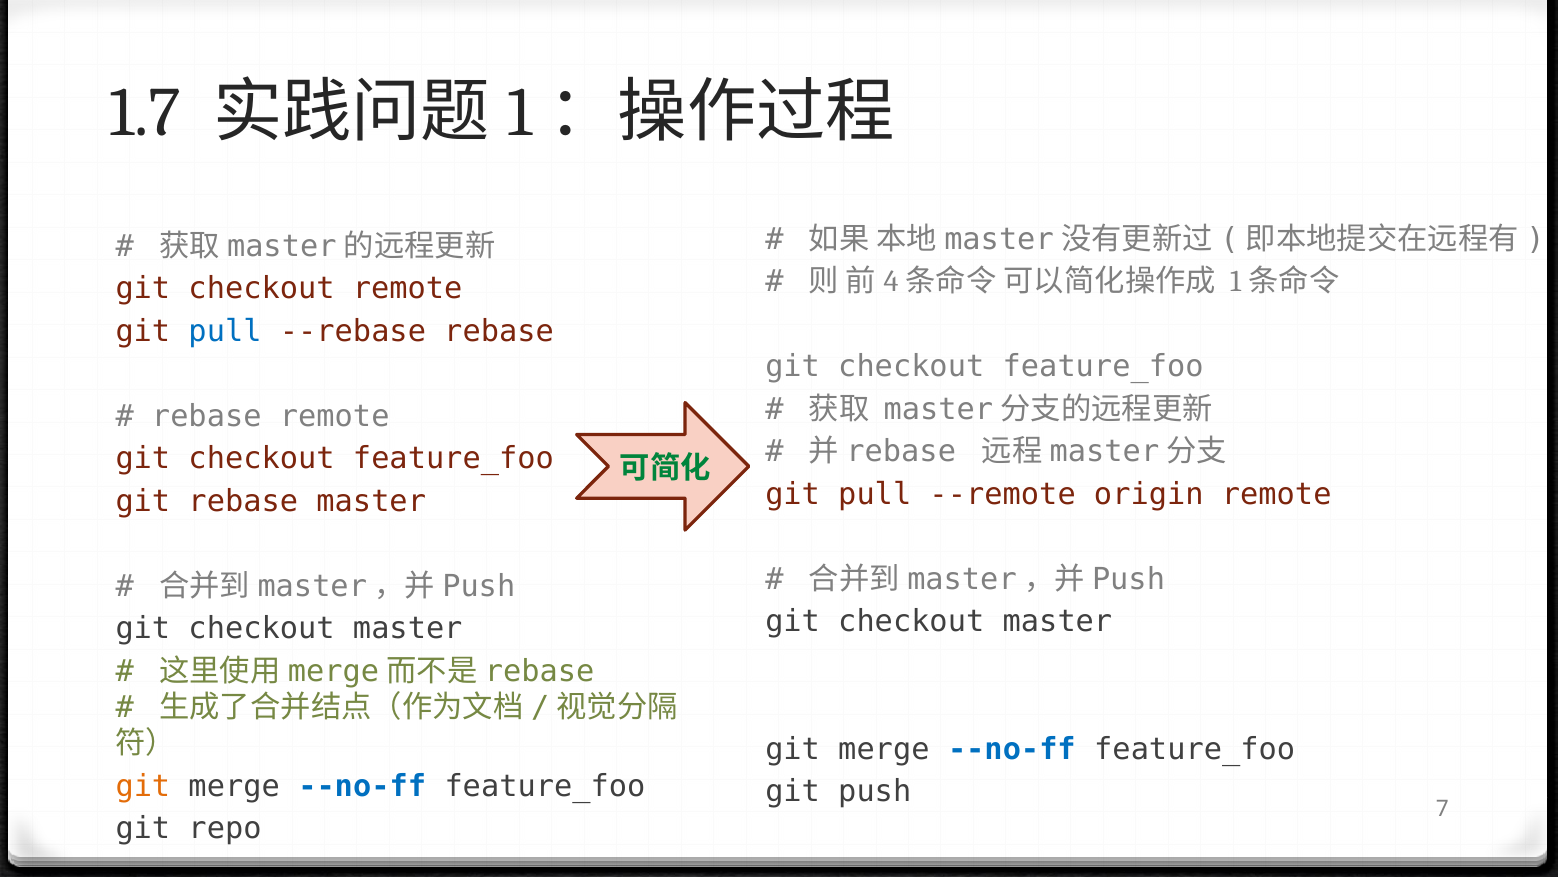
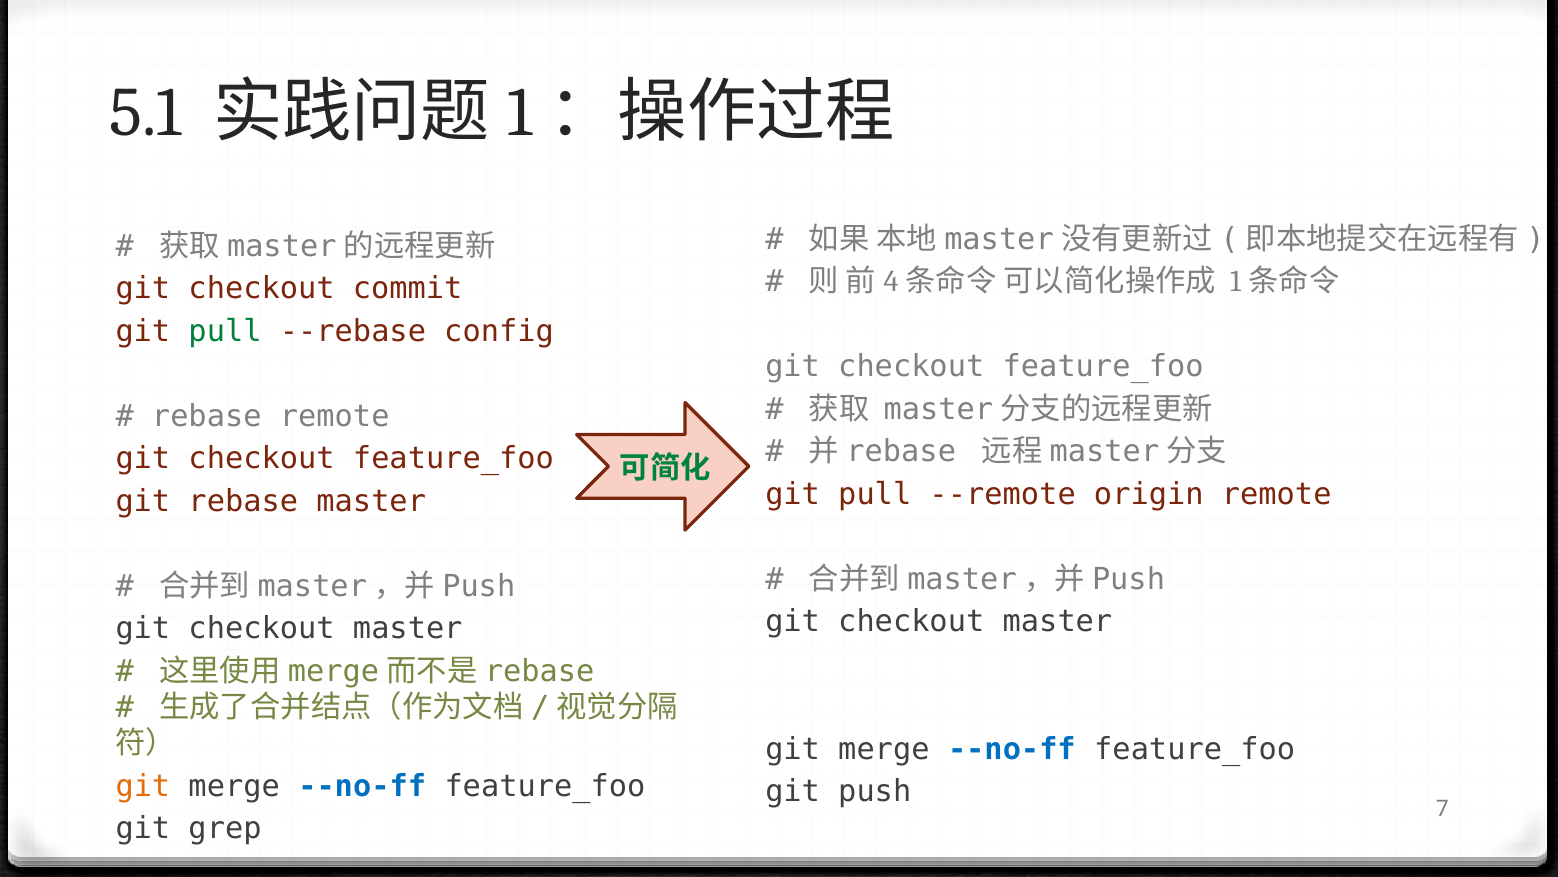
1.7: 1.7 -> 5.1 (146, 112)
checkout remote: remote -> commit (408, 289)
pull colour: blue -> green (225, 331)
--rebase rebase: rebase -> config (499, 331)
repo: repo -> grep (225, 828)
